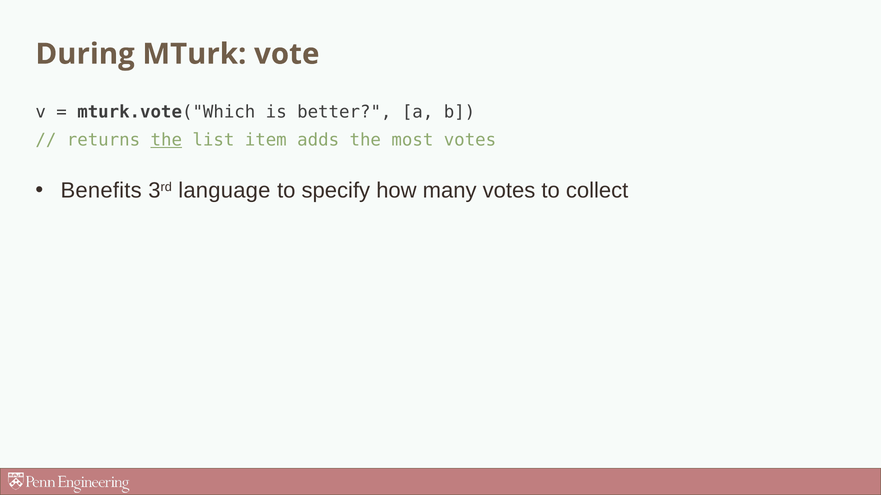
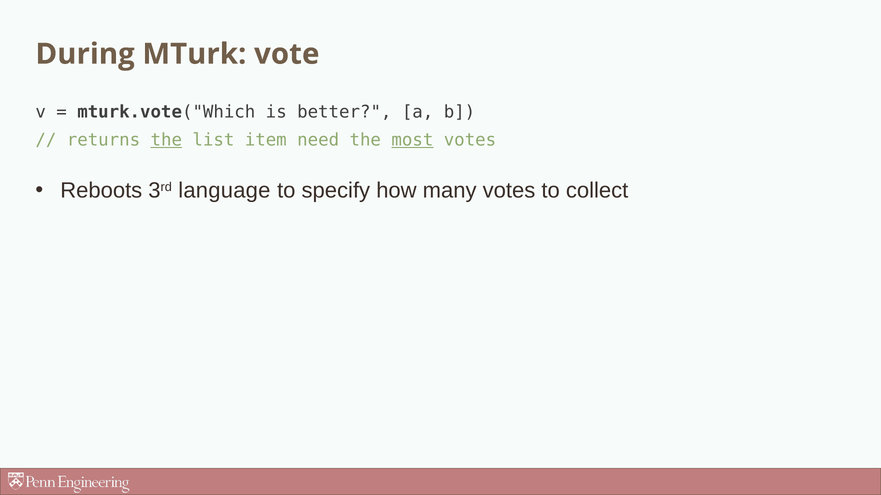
adds: adds -> need (318, 140)
most underline: none -> present (412, 140)
Benefits: Benefits -> Reboots (101, 191)
